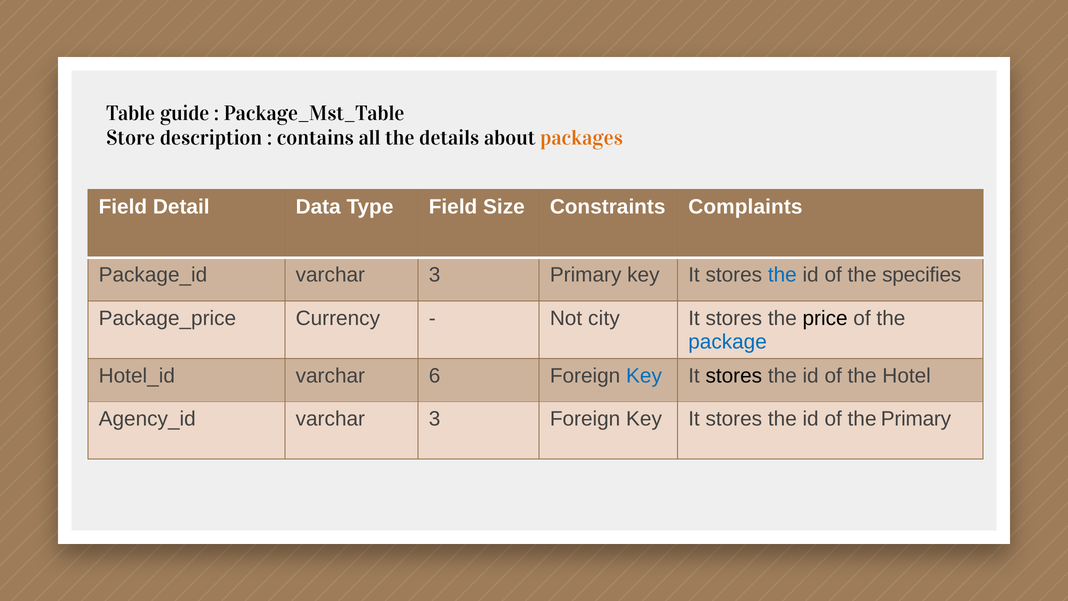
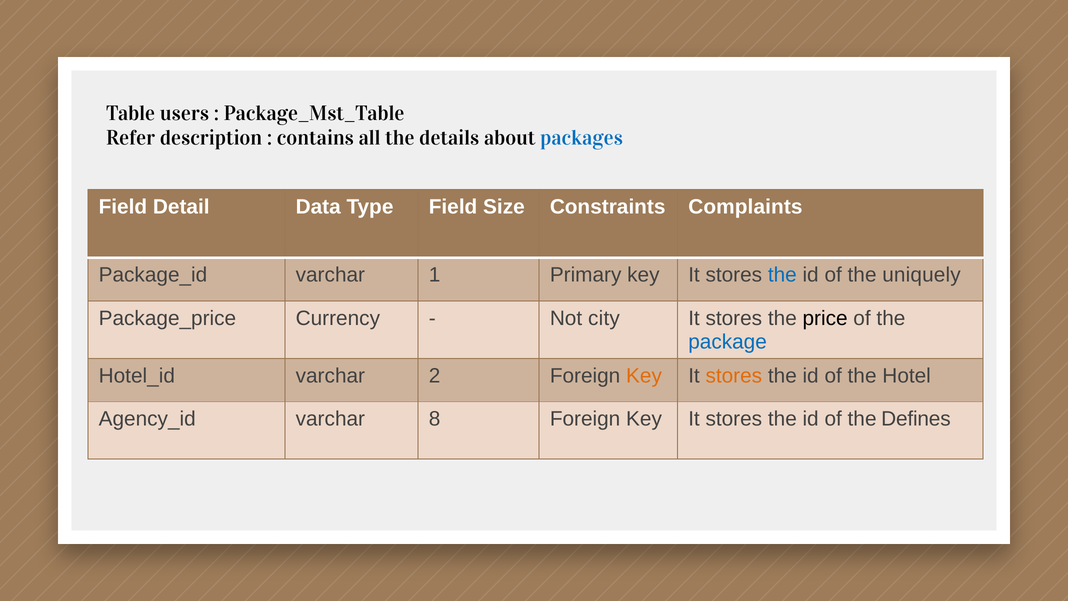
guide: guide -> users (184, 113)
Store: Store -> Refer (130, 138)
packages colour: orange -> blue (582, 138)
3: 3 -> 1 (435, 275)
specifies: specifies -> uniquely (922, 275)
6: 6 -> 2 (435, 376)
Key colour: blue -> orange (644, 376)
stores colour: black -> orange (734, 376)
3: 3 -> 8 (435, 419)
the Primary: Primary -> Defines (916, 419)
